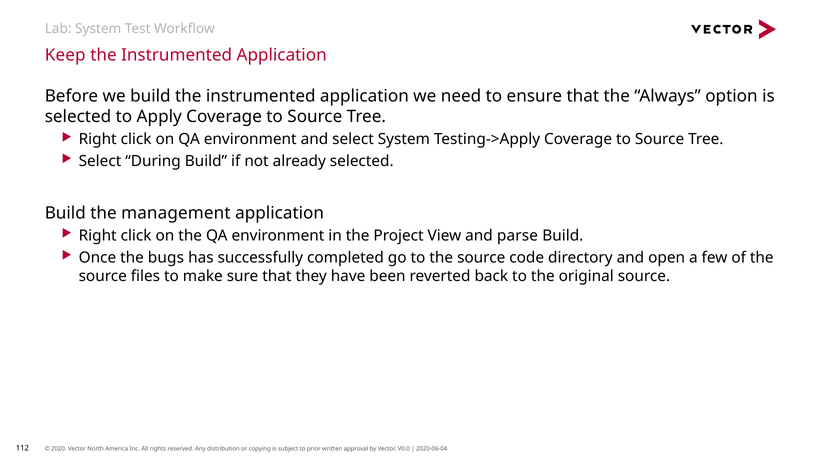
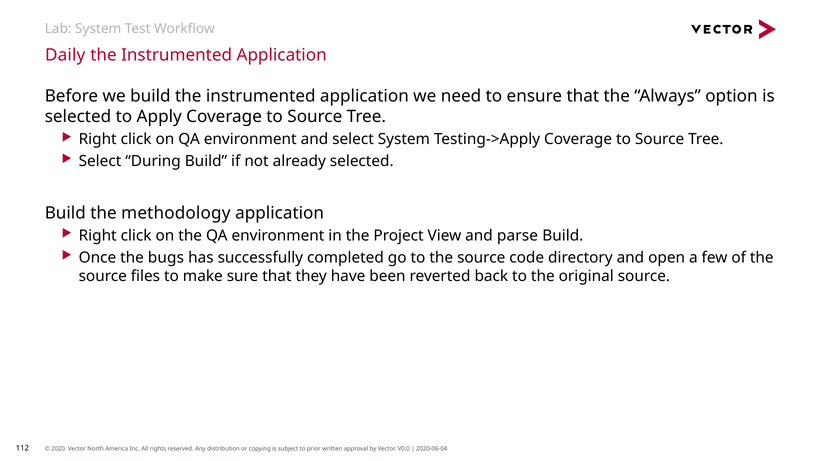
Keep: Keep -> Daily (65, 55)
management: management -> methodology (176, 213)
